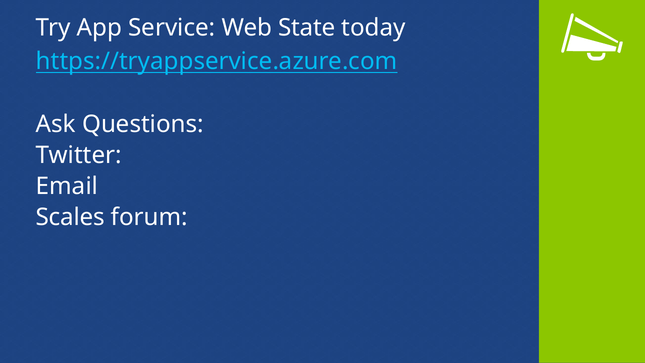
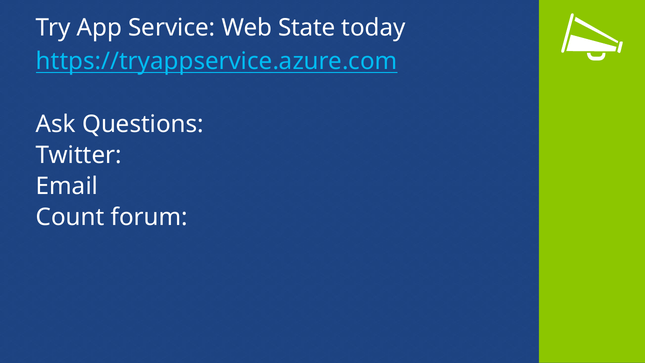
Scales: Scales -> Count (70, 217)
